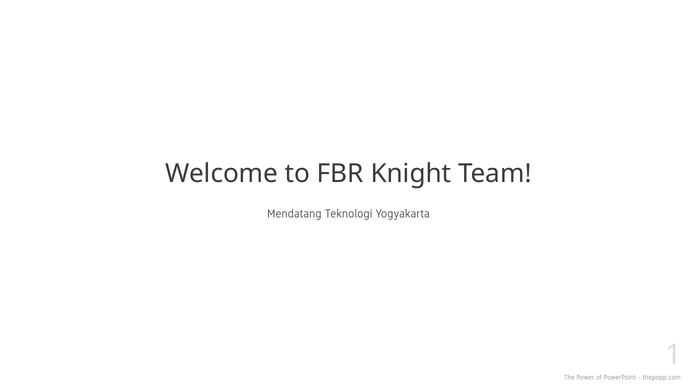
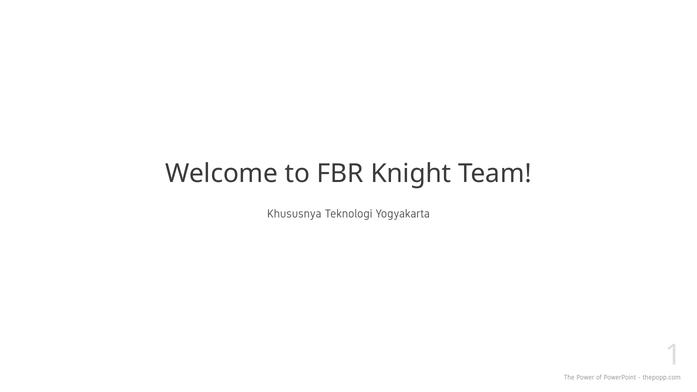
Mendatang: Mendatang -> Khususnya (294, 214)
